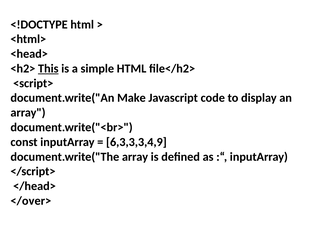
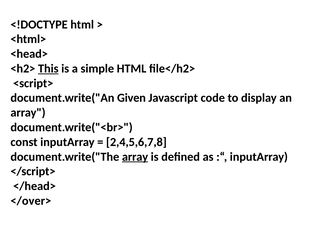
Make: Make -> Given (131, 98)
6,3,3,3,4,9: 6,3,3,3,4,9 -> 2,4,5,6,7,8 (136, 142)
array underline: none -> present (135, 156)
